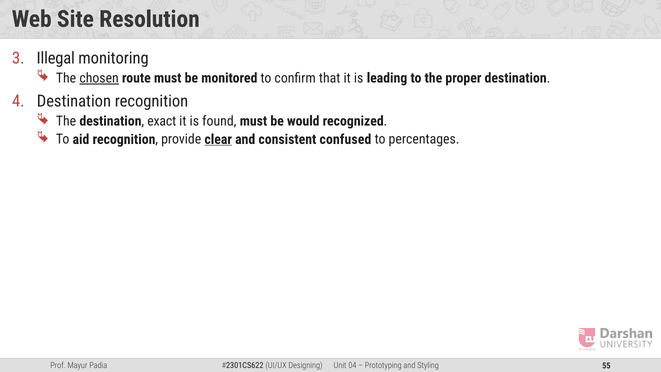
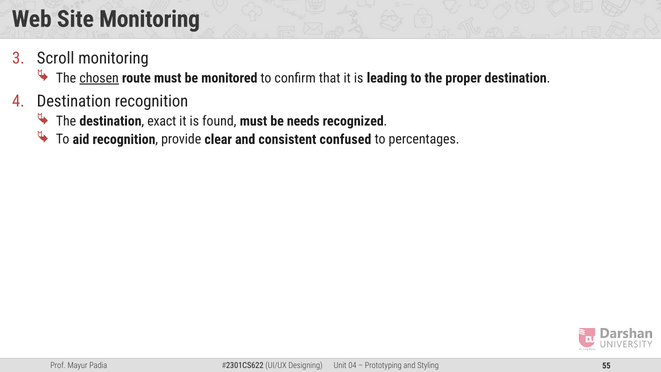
Site Resolution: Resolution -> Monitoring (150, 19)
Illegal: Illegal -> Scroll (56, 58)
would: would -> needs (303, 121)
clear underline: present -> none (218, 139)
